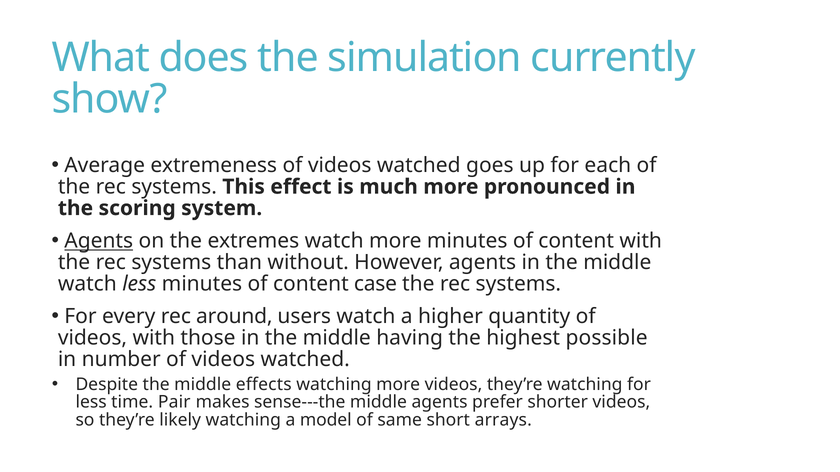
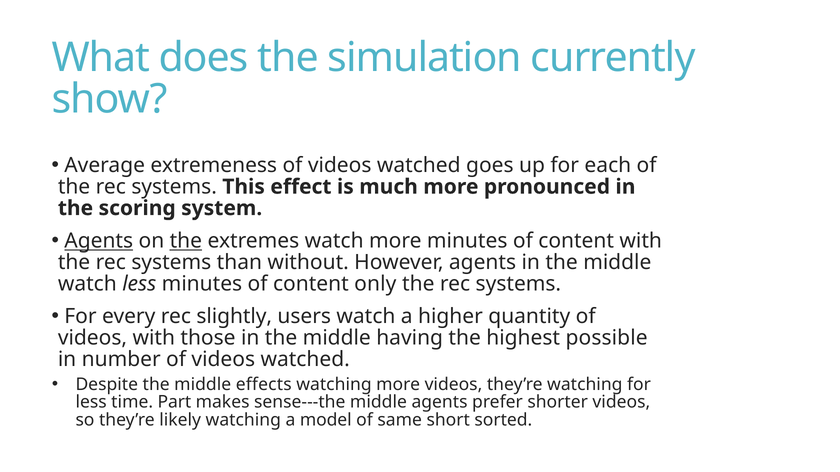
the underline: none -> present (186, 241)
case: case -> only (375, 284)
around: around -> slightly (234, 317)
Pair: Pair -> Part (174, 403)
arrays: arrays -> sorted (503, 420)
